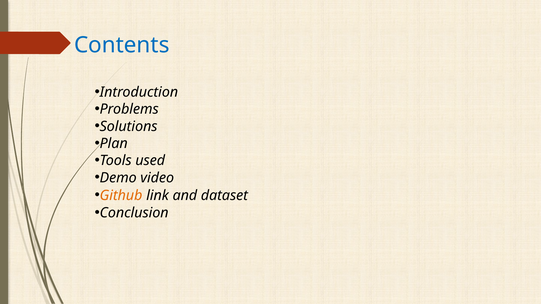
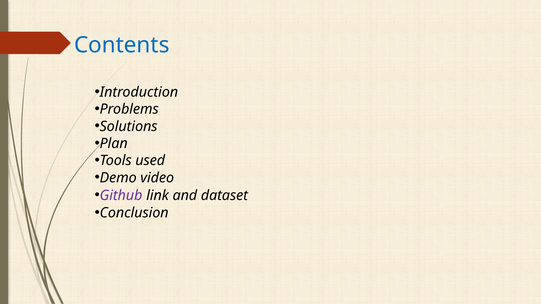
Github colour: orange -> purple (121, 196)
